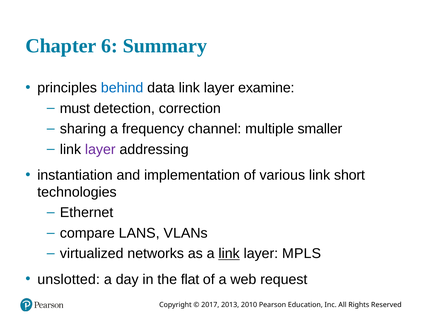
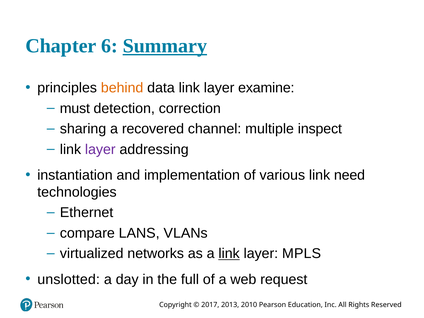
Summary underline: none -> present (165, 46)
behind colour: blue -> orange (122, 88)
frequency: frequency -> recovered (153, 129)
smaller: smaller -> inspect (320, 129)
short: short -> need (350, 175)
flat: flat -> full (190, 279)
